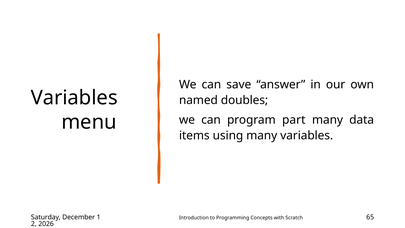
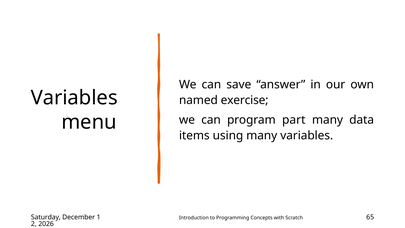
doubles: doubles -> exercise (245, 100)
